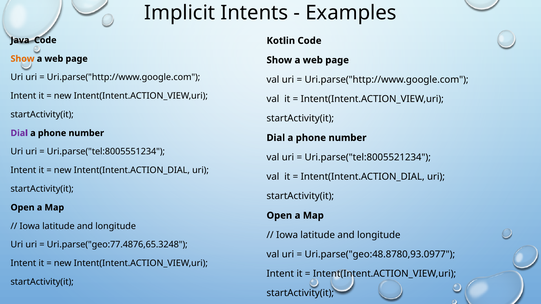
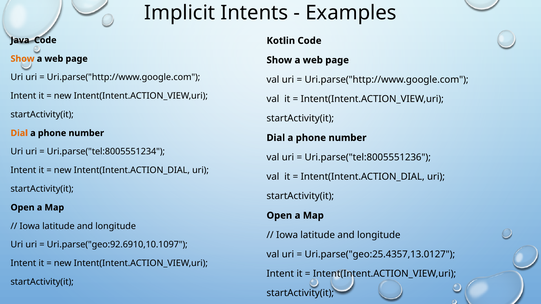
Dial colour: purple -> orange (19, 133)
Uri.parse("tel:8005521234: Uri.parse("tel:8005521234 -> Uri.parse("tel:8005551236 (368, 157)
Uri.parse("geo:77.4876,65.3248: Uri.parse("geo:77.4876,65.3248 -> Uri.parse("geo:92.6910,10.1097 (117, 245)
Uri.parse("geo:48.8780,93.0977: Uri.parse("geo:48.8780,93.0977 -> Uri.parse("geo:25.4357,13.0127 (380, 255)
